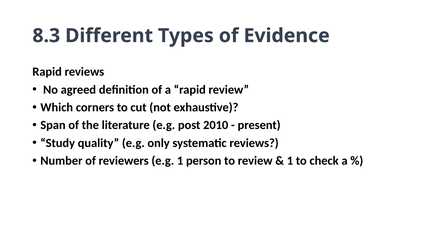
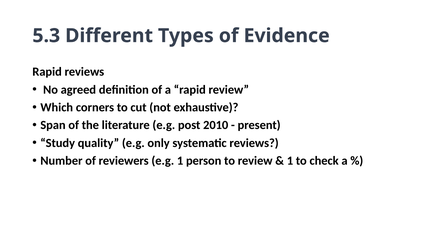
8.3: 8.3 -> 5.3 (46, 36)
